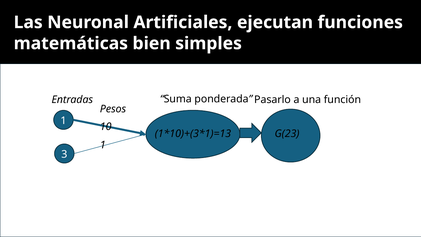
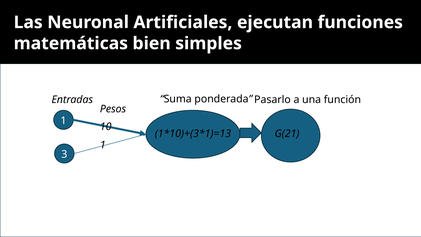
G(23: G(23 -> G(21 (287, 133)
